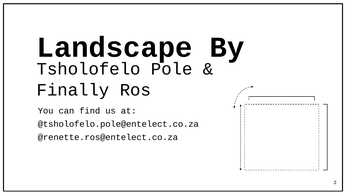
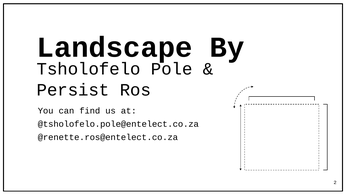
Finally: Finally -> Persist (73, 90)
